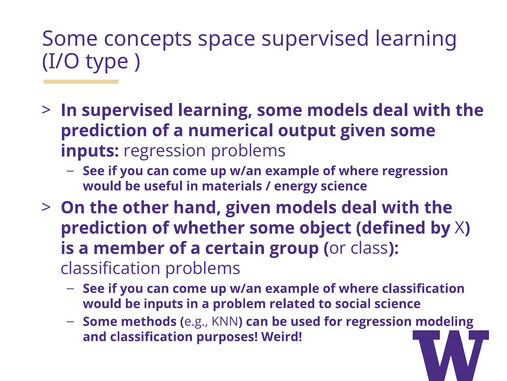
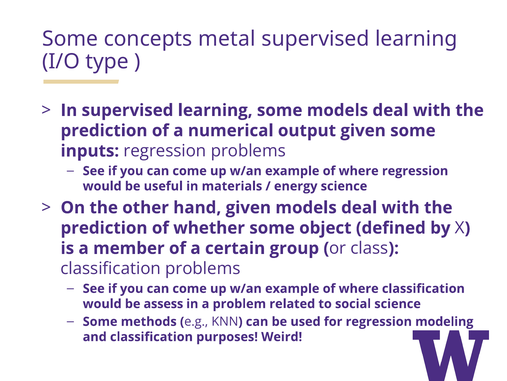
space: space -> metal (227, 39)
be inputs: inputs -> assess (163, 303)
